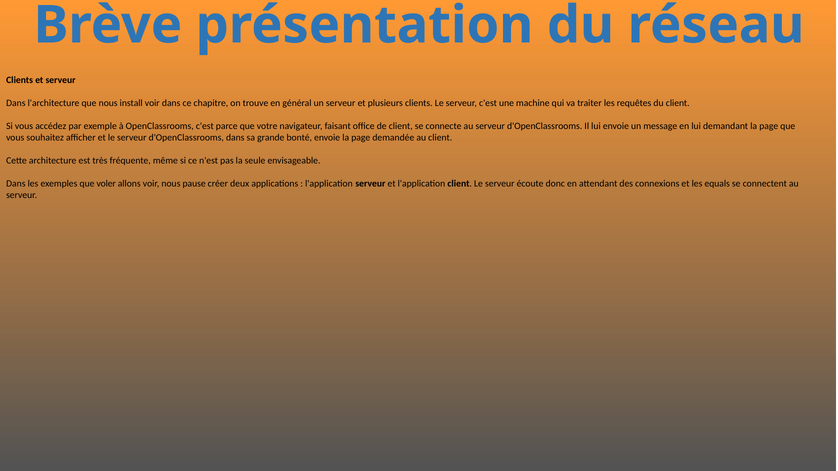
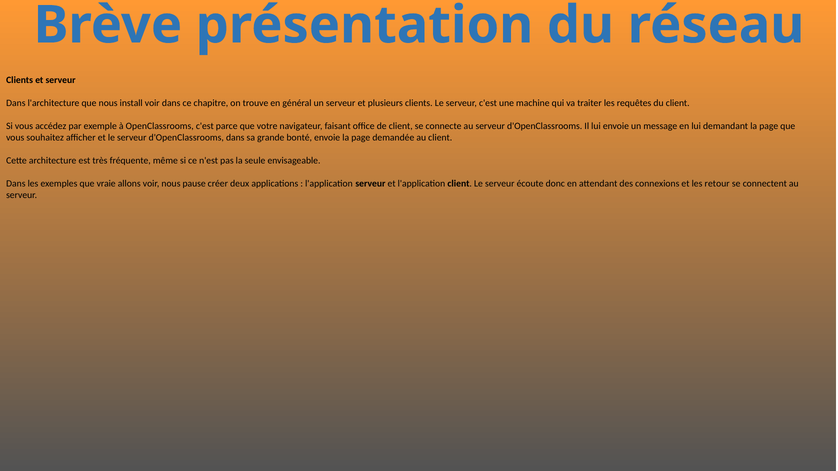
voler: voler -> vraie (106, 184)
equals: equals -> retour (717, 184)
